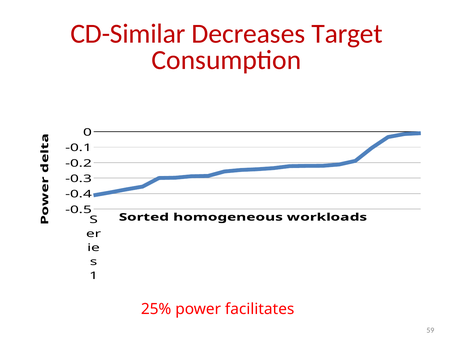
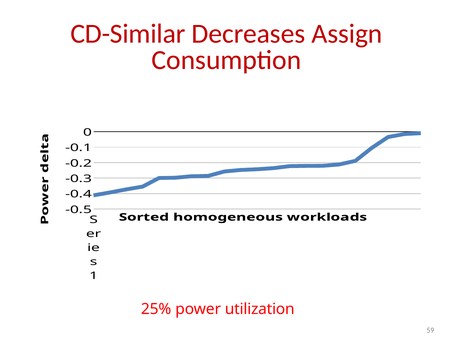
Target: Target -> Assign (347, 34)
facilitates: facilitates -> utilization (260, 310)
